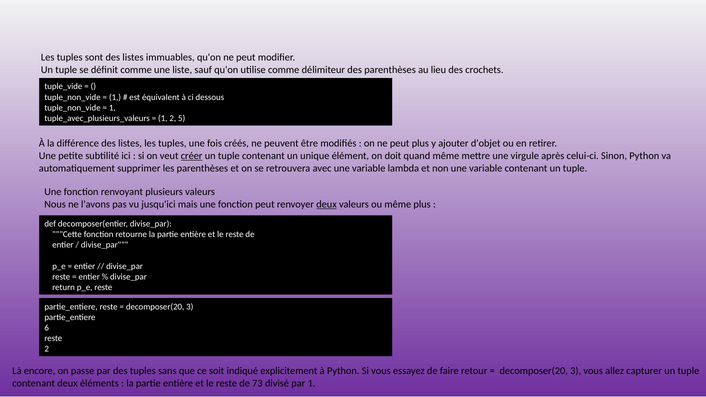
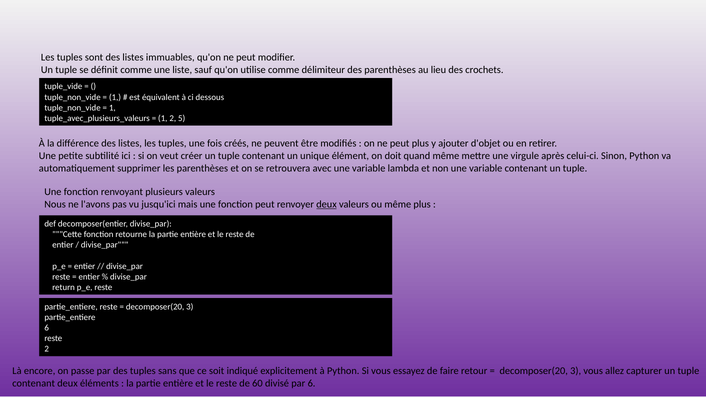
créer underline: present -> none (192, 156)
73: 73 -> 60 (257, 383)
par 1: 1 -> 6 (312, 383)
